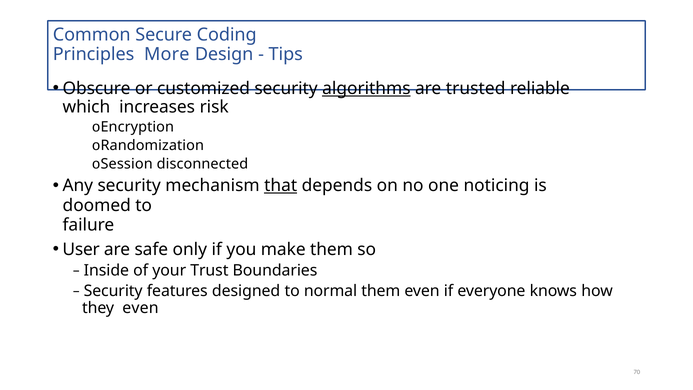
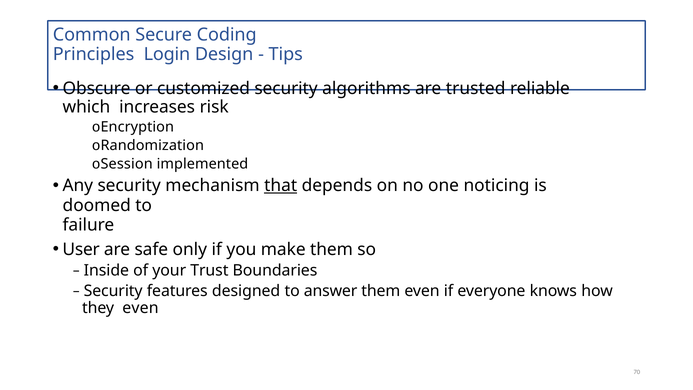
More: More -> Login (167, 54)
algorithms underline: present -> none (366, 88)
disconnected: disconnected -> implemented (202, 164)
normal: normal -> answer (331, 291)
